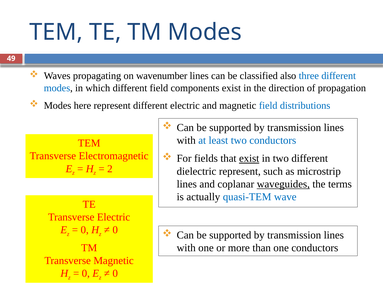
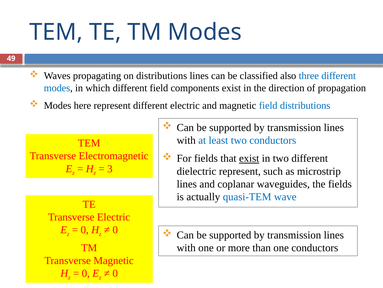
on wavenumber: wavenumber -> distributions (162, 76)
2: 2 -> 3 (110, 168)
waveguides underline: present -> none (283, 184)
the terms: terms -> fields (340, 184)
